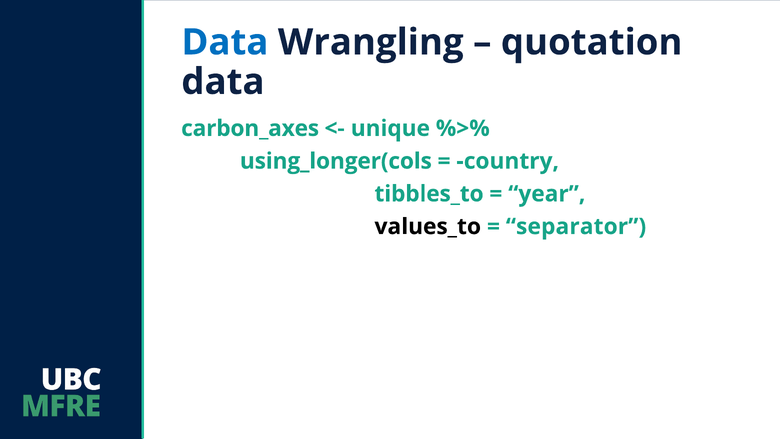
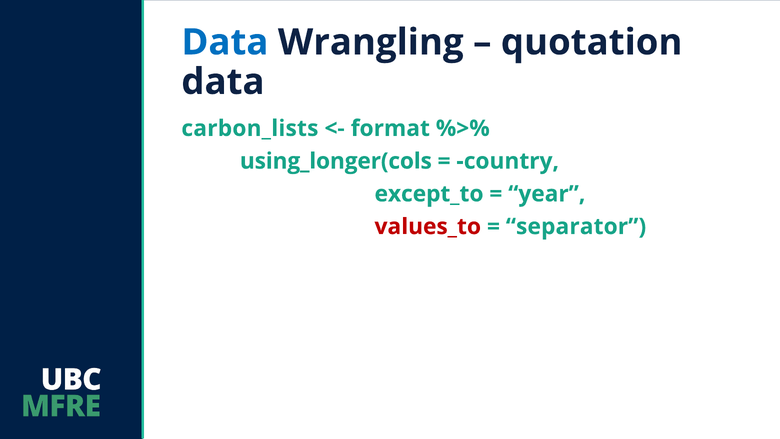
carbon_axes: carbon_axes -> carbon_lists (250, 128)
unique: unique -> format (390, 128)
tibbles_to: tibbles_to -> except_to (429, 194)
values_to colour: black -> red (428, 226)
